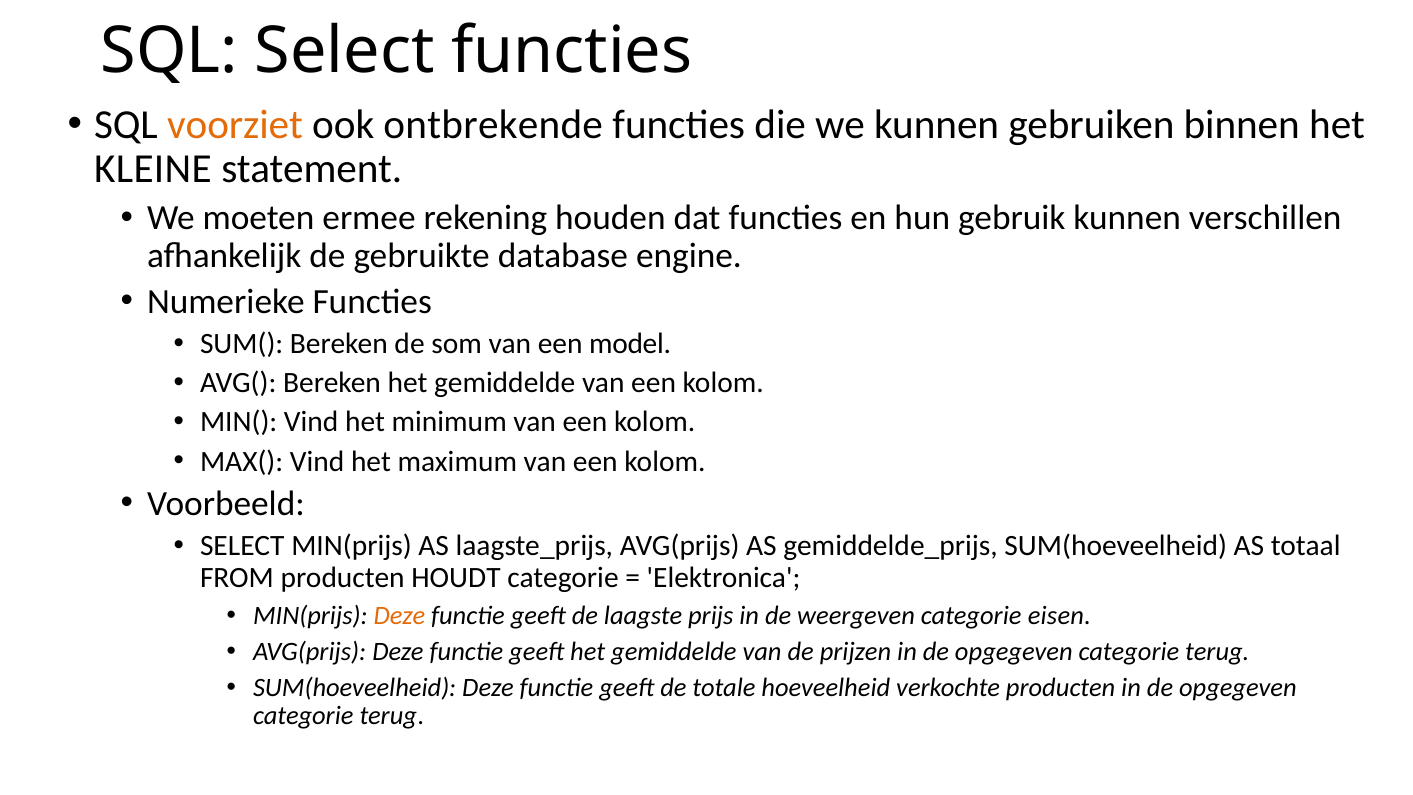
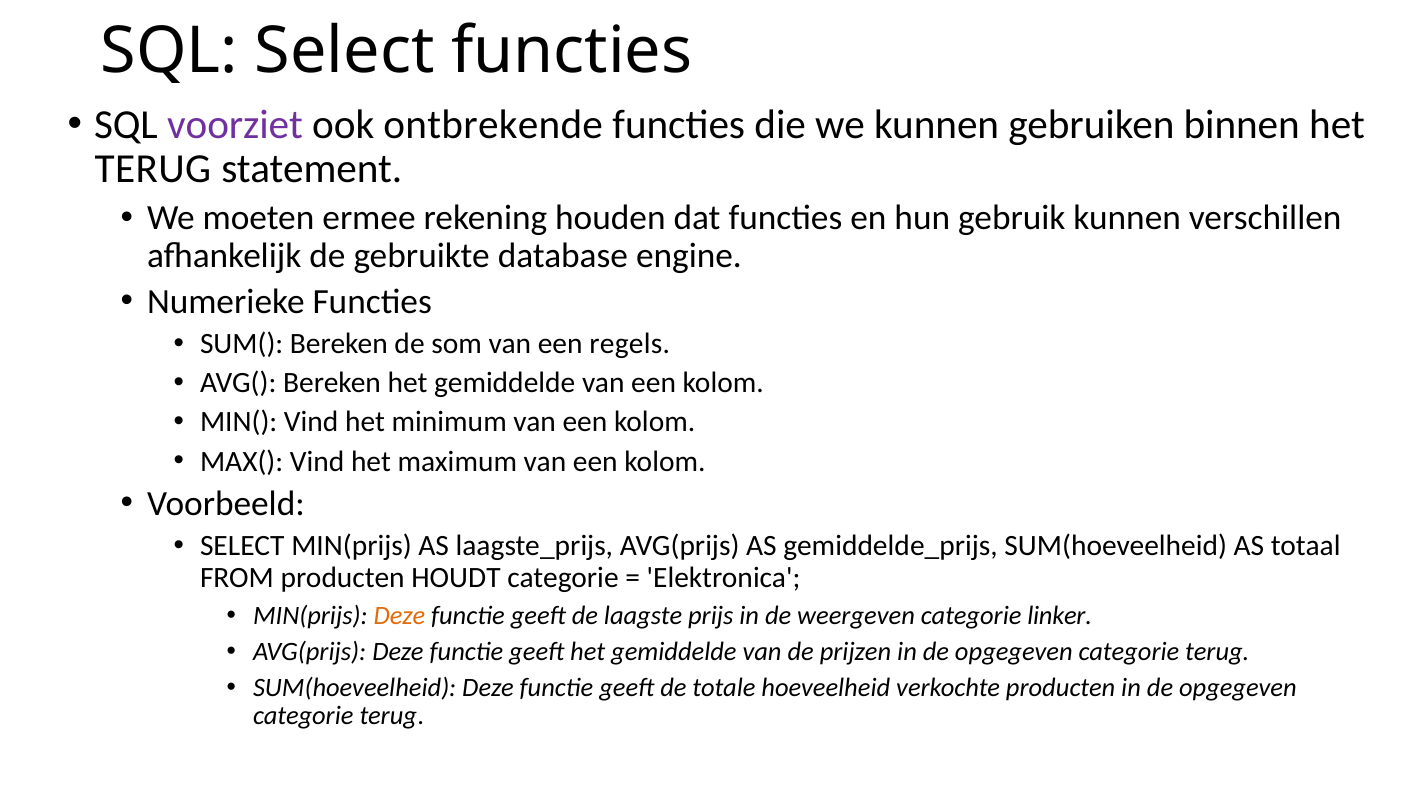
voorziet colour: orange -> purple (235, 125)
KLEINE: KLEINE -> TERUG (153, 169)
model: model -> regels (630, 344)
eisen: eisen -> linker (1060, 615)
